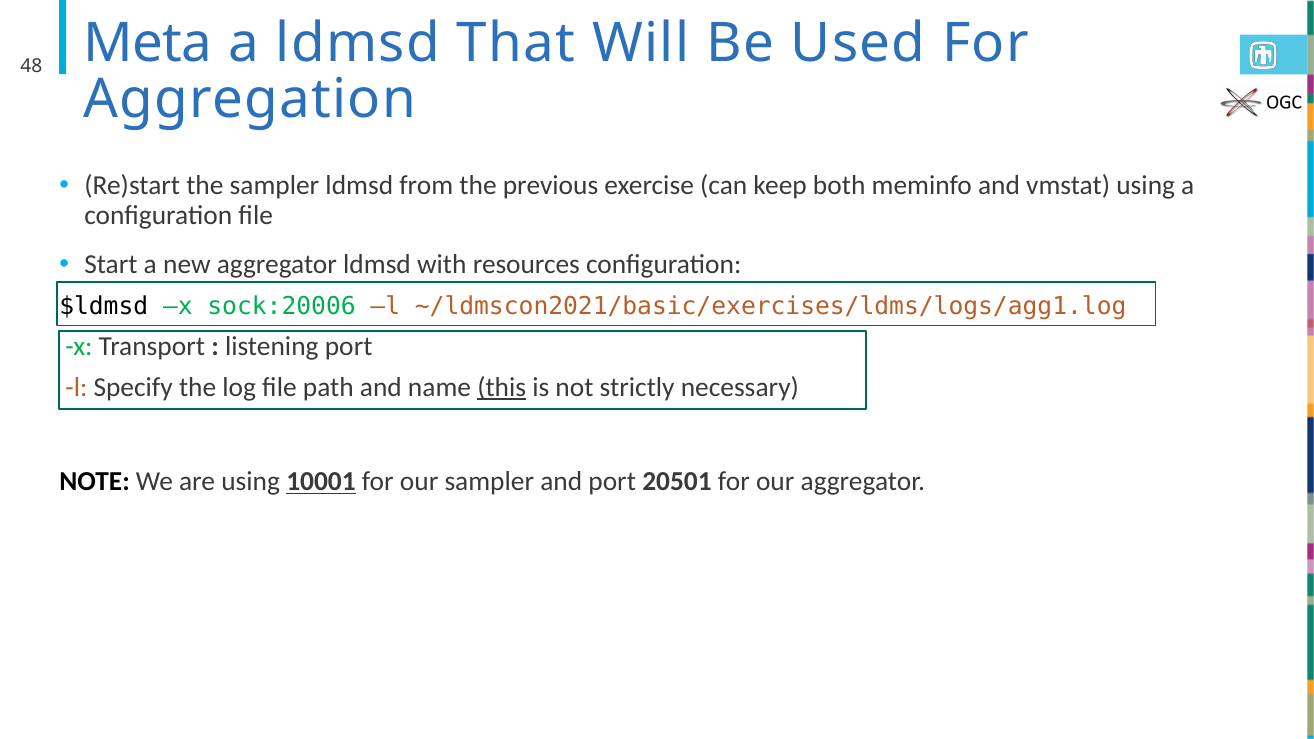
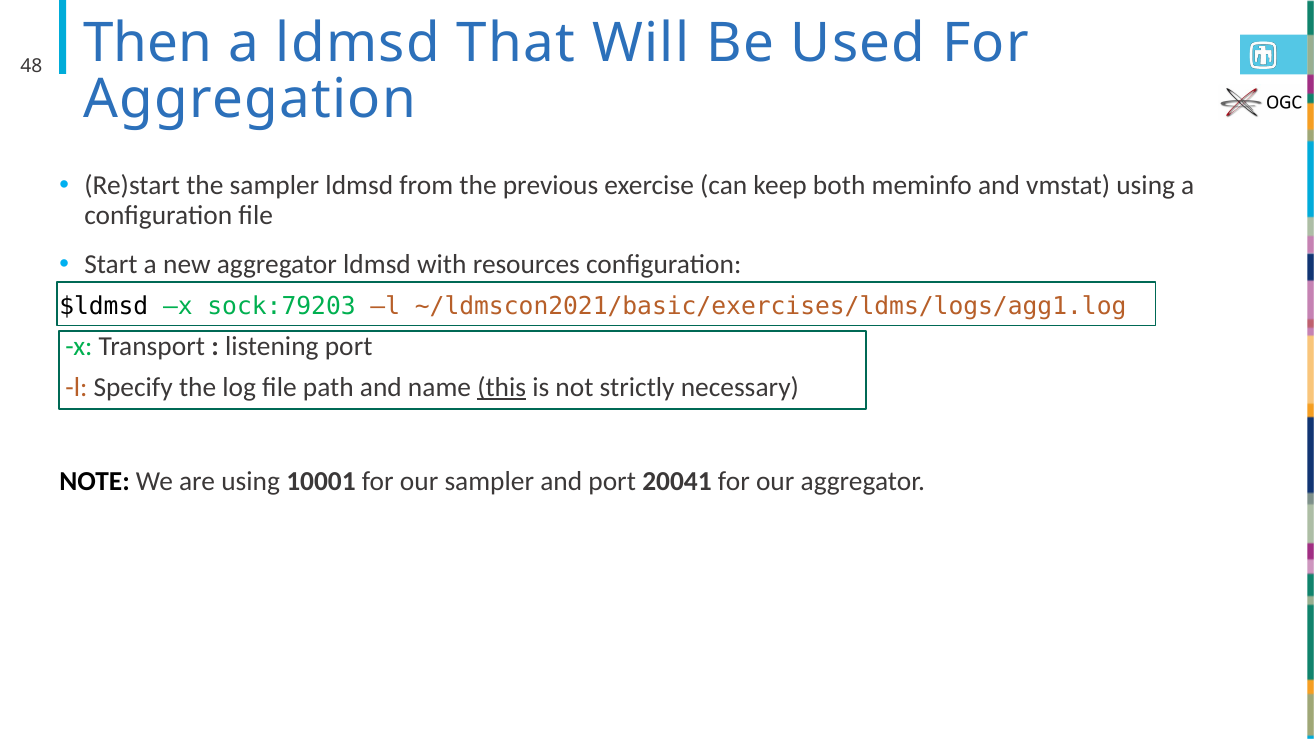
Meta: Meta -> Then (148, 44)
sock:20006: sock:20006 -> sock:79203 (282, 307)
10001 underline: present -> none (321, 482)
20501: 20501 -> 20041 (677, 482)
